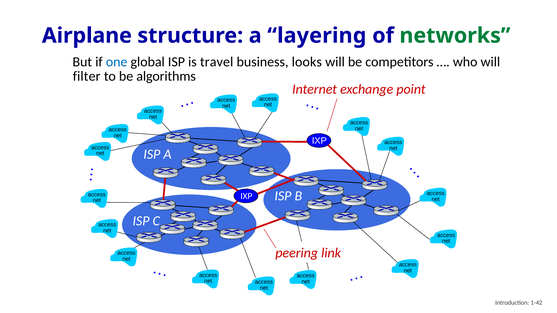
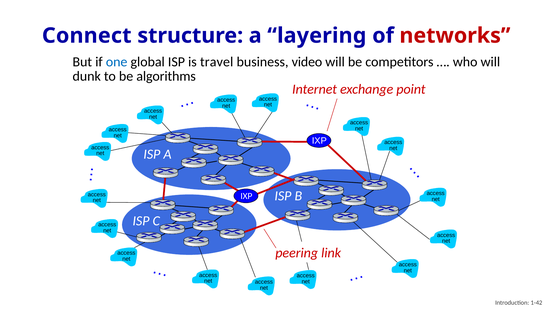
Airplane: Airplane -> Connect (87, 36)
networks colour: green -> red (455, 36)
looks: looks -> video (307, 62)
filter: filter -> dunk (87, 76)
